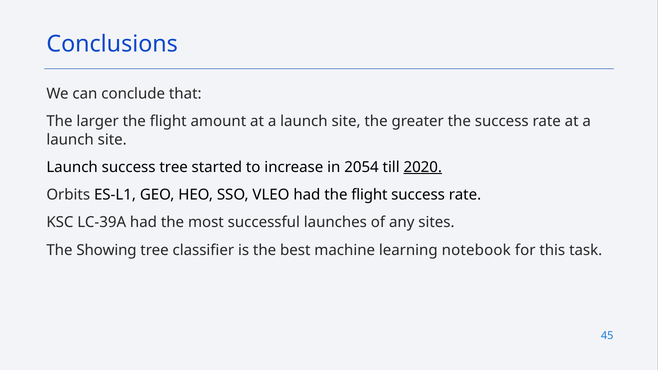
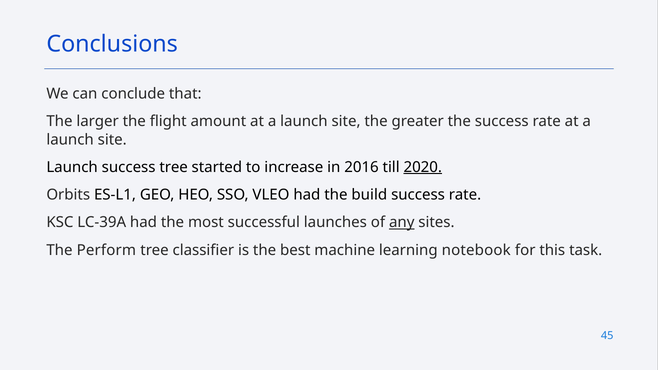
2054: 2054 -> 2016 (362, 167)
had the flight: flight -> build (369, 195)
any underline: none -> present (402, 223)
Showing: Showing -> Perform (106, 250)
